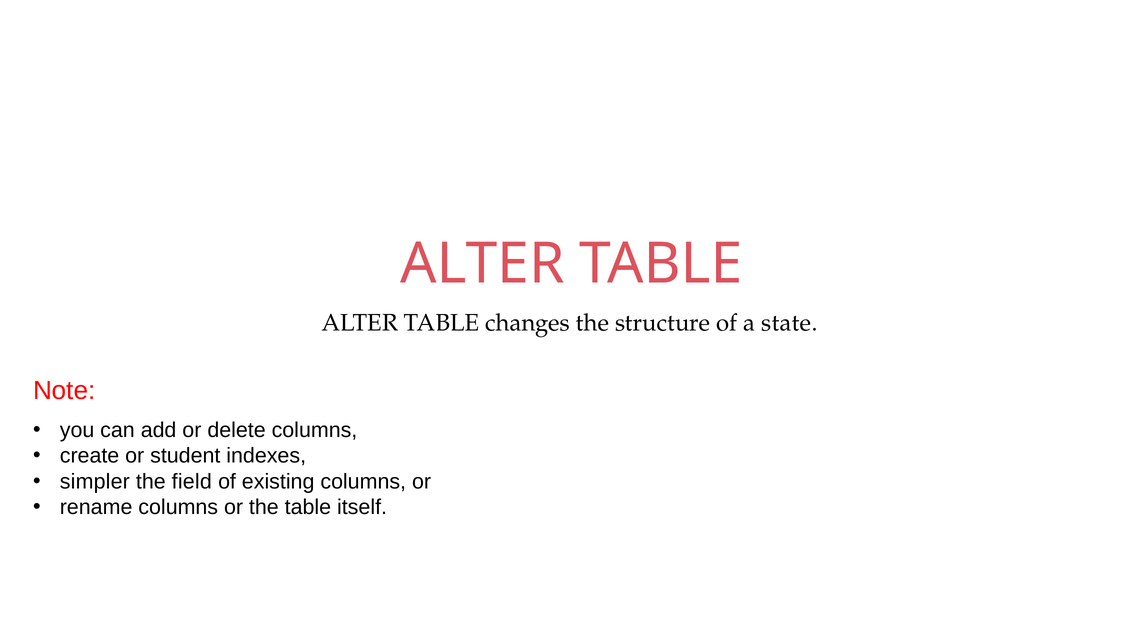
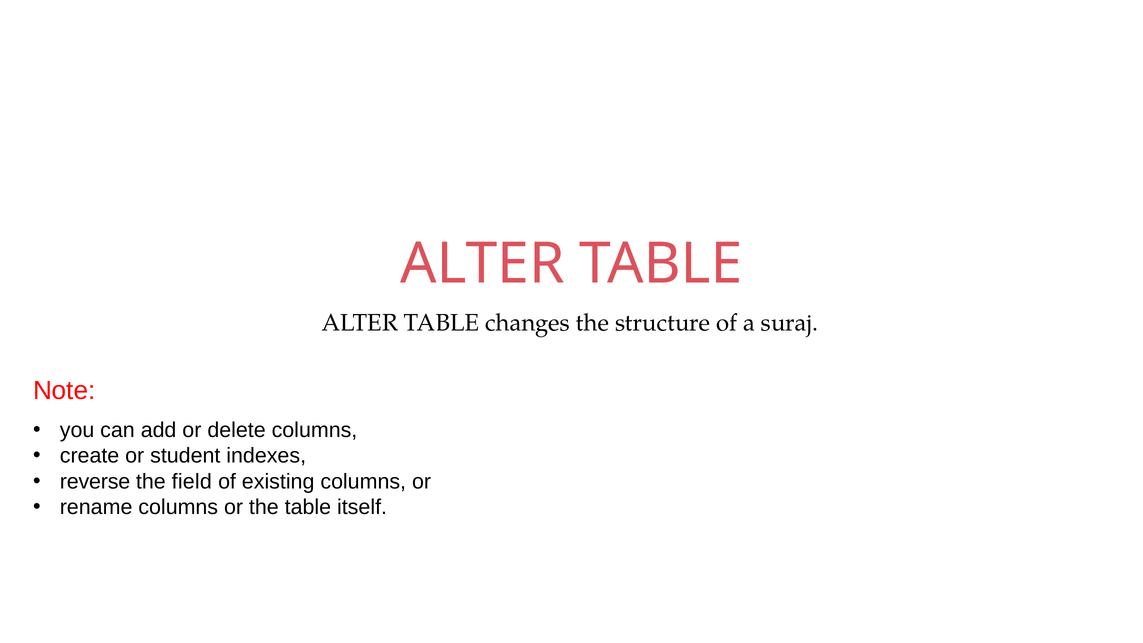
state: state -> suraj (790, 323)
simpler: simpler -> reverse (95, 482)
